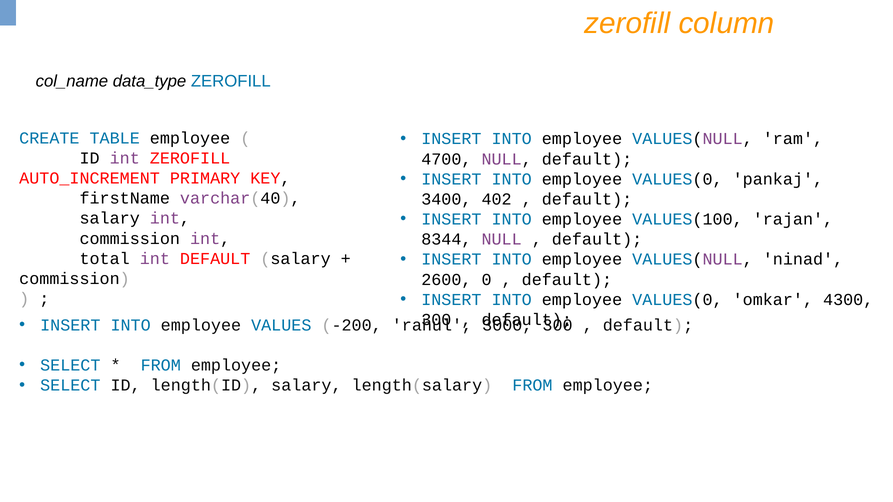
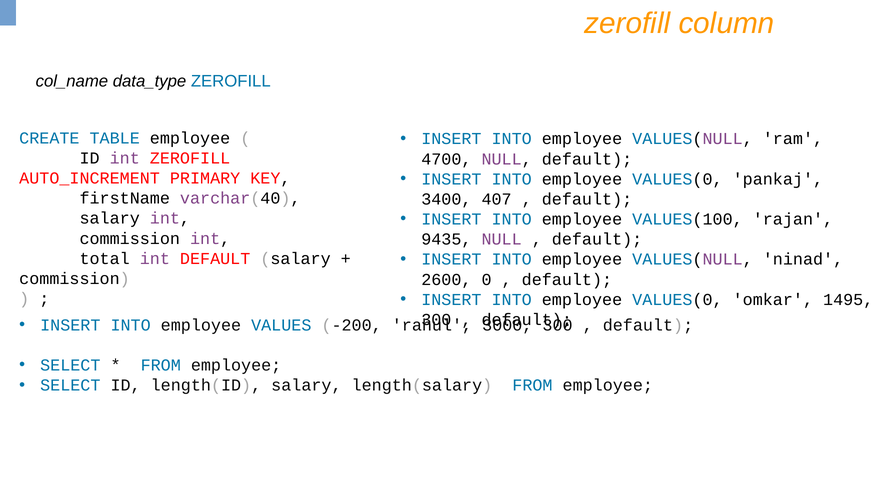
402: 402 -> 407 (497, 199)
8344: 8344 -> 9435 (446, 240)
4300: 4300 -> 1495 (848, 300)
